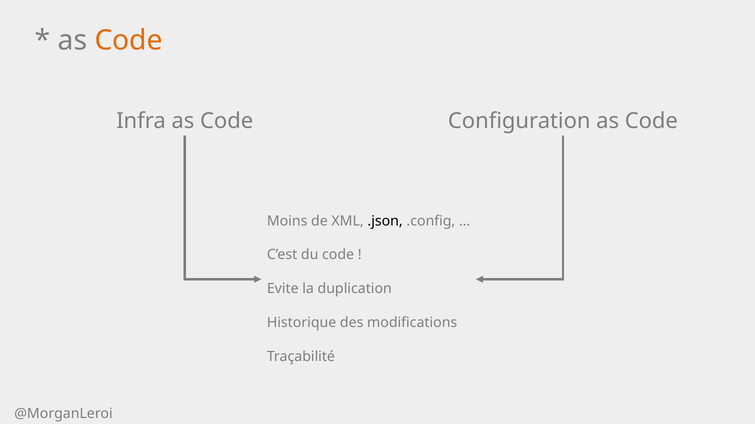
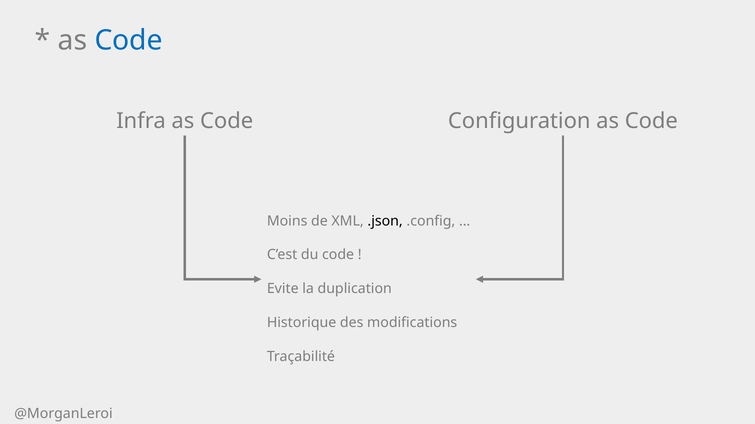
Code colour: orange -> blue (129, 41)
